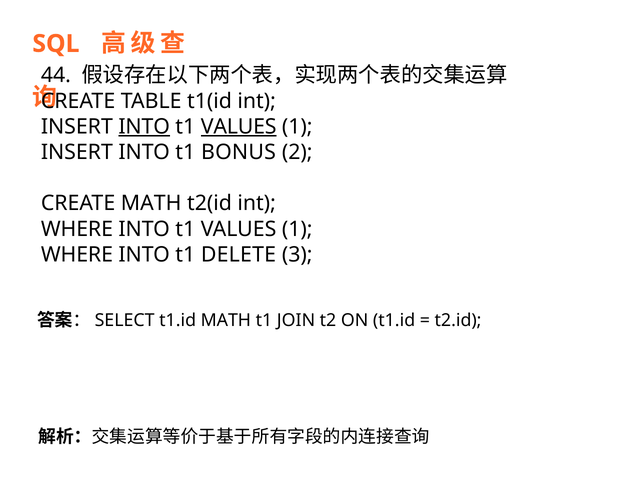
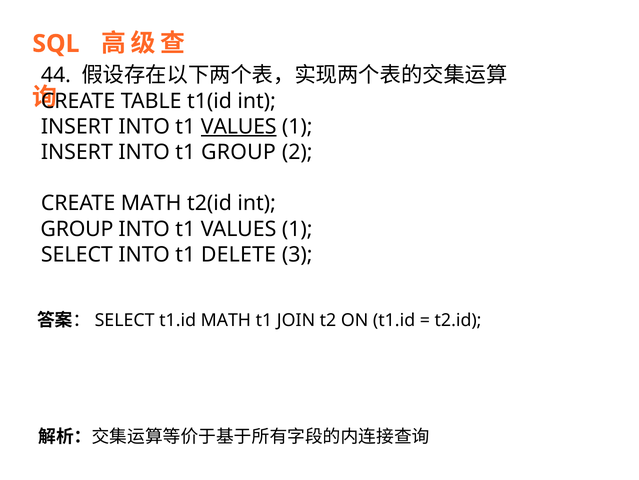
INTO underline: present -> none (144, 126)
t1 BONUS: BONUS -> GROUP (238, 152)
WHERE: WHERE -> GROUP (77, 229)
WHERE: WHERE -> SELECT (77, 254)
